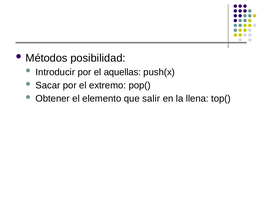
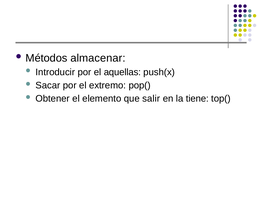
posibilidad: posibilidad -> almacenar (98, 58)
llena: llena -> tiene (197, 98)
